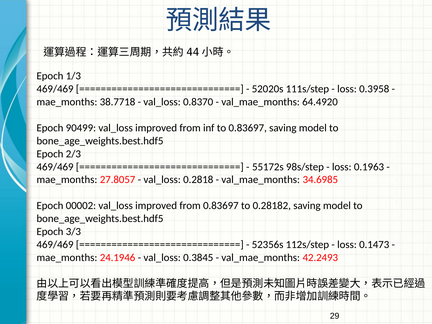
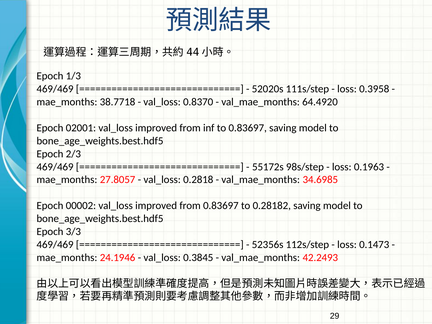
90499: 90499 -> 02001 (81, 128)
